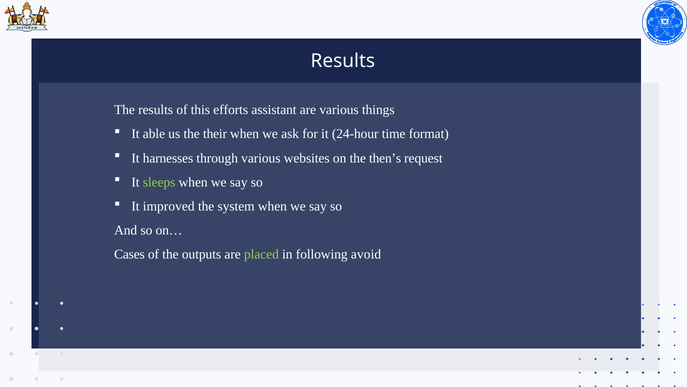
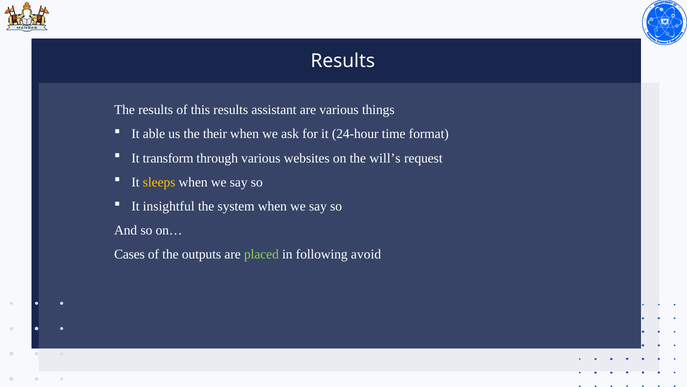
this efforts: efforts -> results (231, 110)
harnesses: harnesses -> transform (168, 158)
then’s: then’s -> will’s (385, 158)
sleeps colour: light green -> yellow (159, 182)
improved: improved -> insightful (169, 206)
